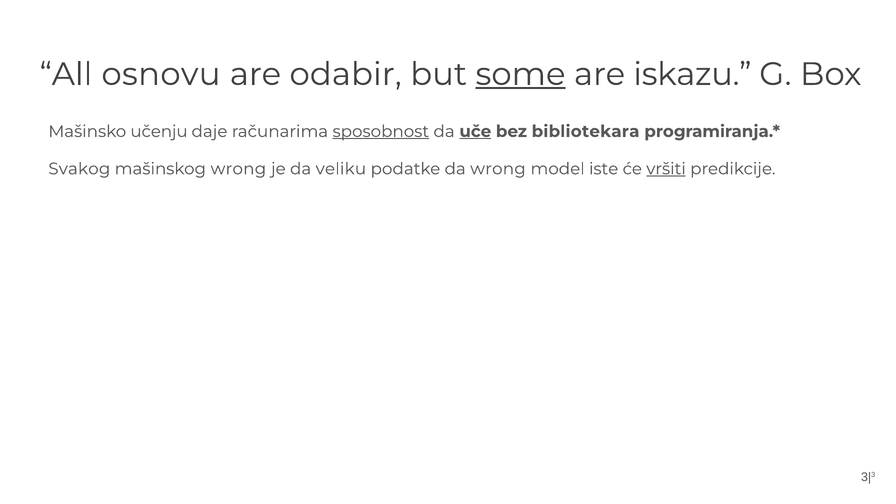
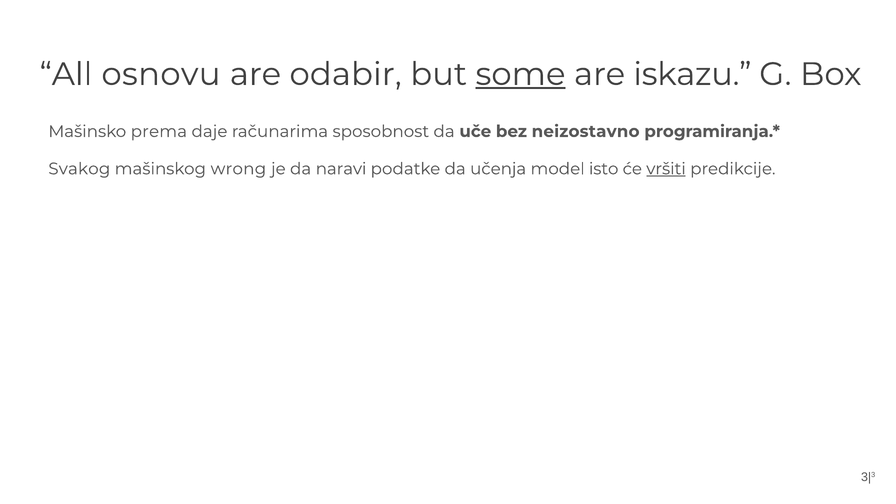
učenju: učenju -> prema (159, 131)
sposobnost underline: present -> none (381, 131)
uče underline: present -> none (475, 131)
bibliotekara: bibliotekara -> neizostavno (586, 131)
veliku: veliku -> naravi (341, 169)
da wrong: wrong -> učenja (498, 169)
iste: iste -> isto (604, 169)
